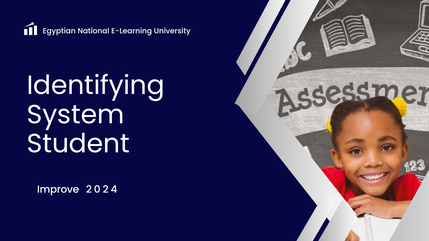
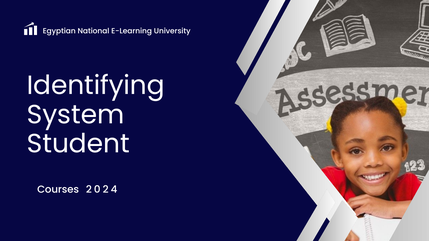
Improve: Improve -> Courses (58, 190)
